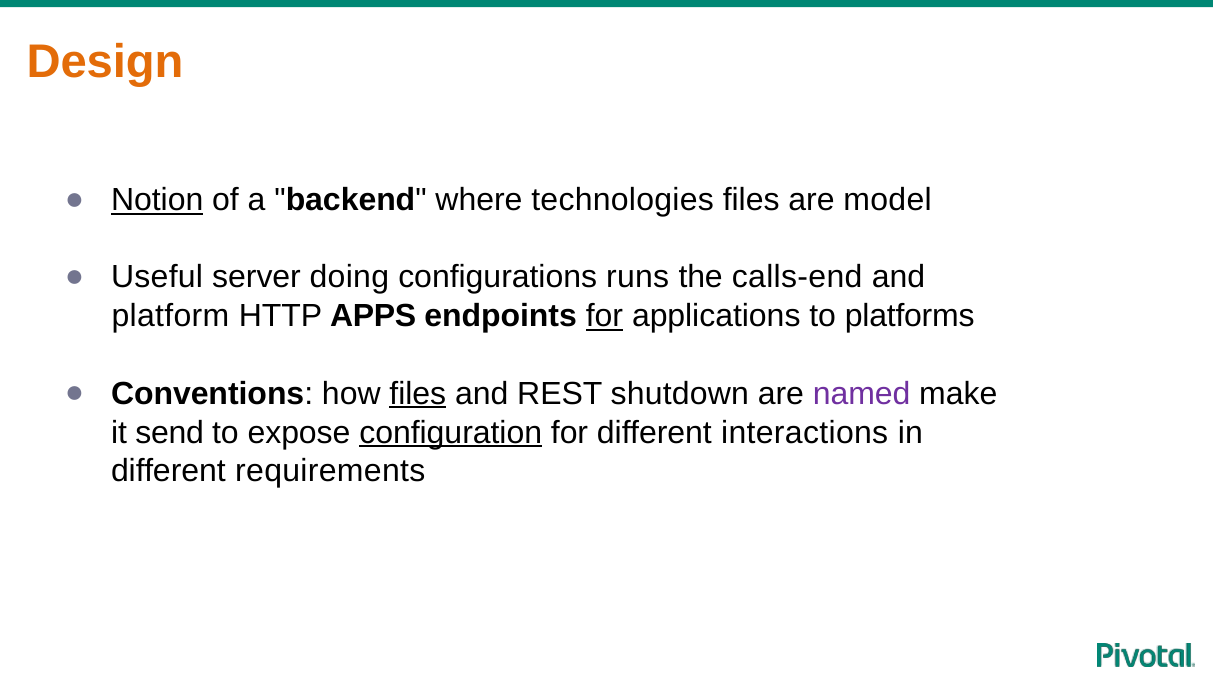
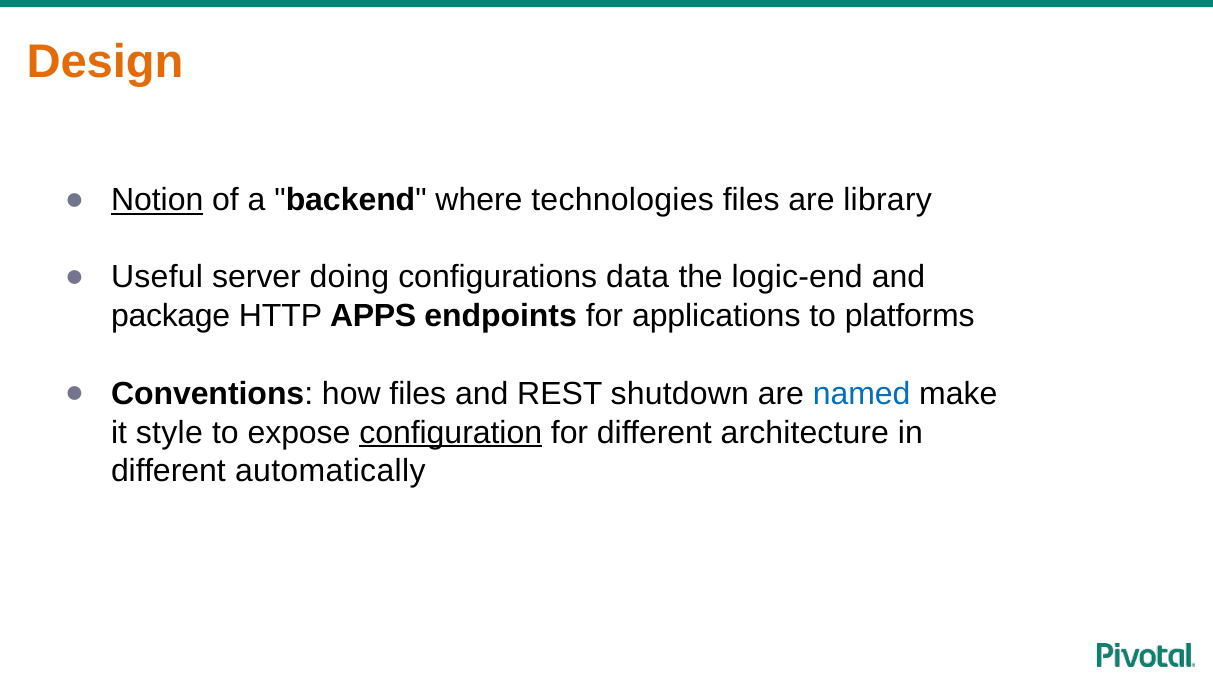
model: model -> library (888, 200)
runs: runs -> data (638, 278)
calls-end: calls-end -> logic-end (797, 278)
platform: platform -> package (171, 316)
for underline: present -> none (604, 316)
files underline: present -> none (418, 394)
named colour: purple -> blue (862, 394)
send: send -> style (169, 433)
interactions: interactions -> architecture (805, 433)
requirements: requirements -> automatically (330, 471)
